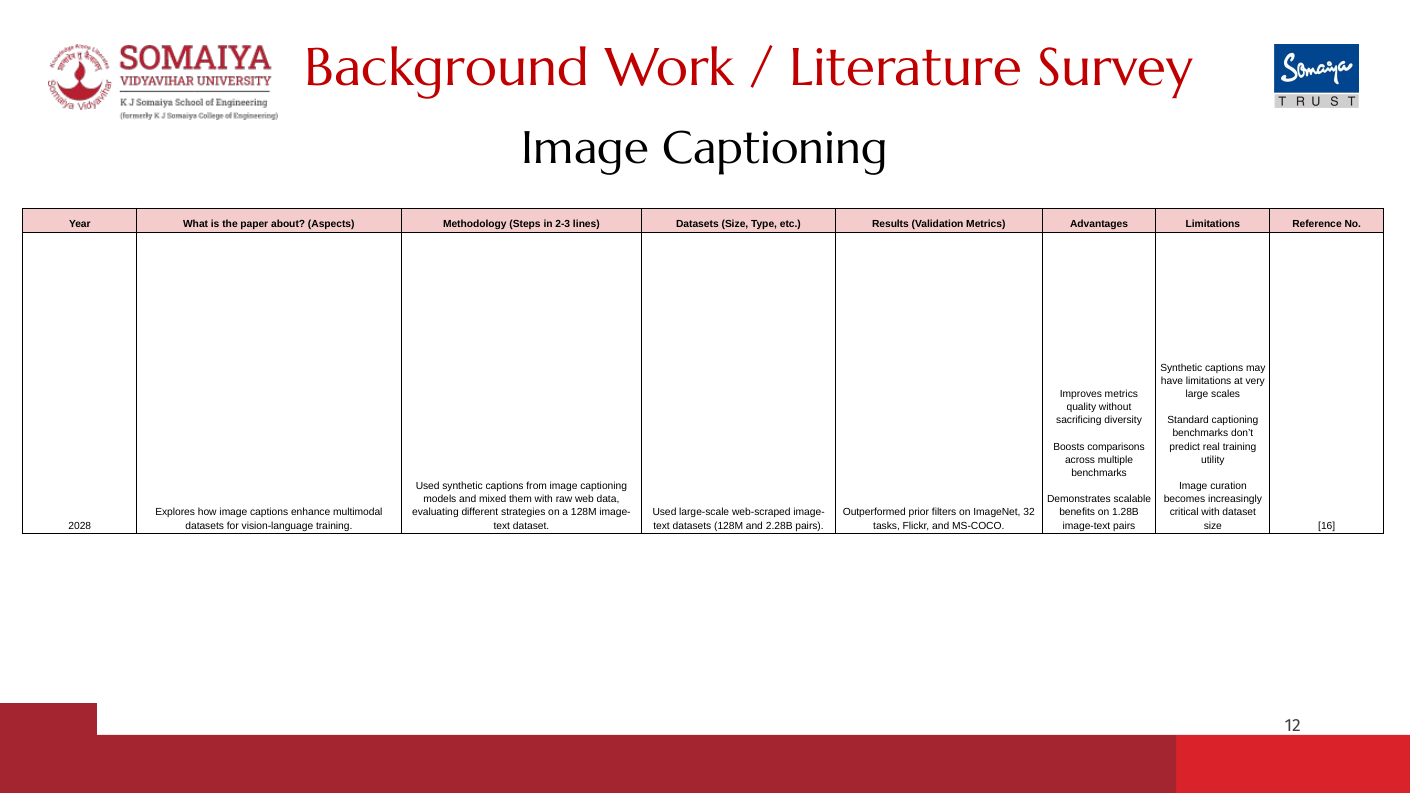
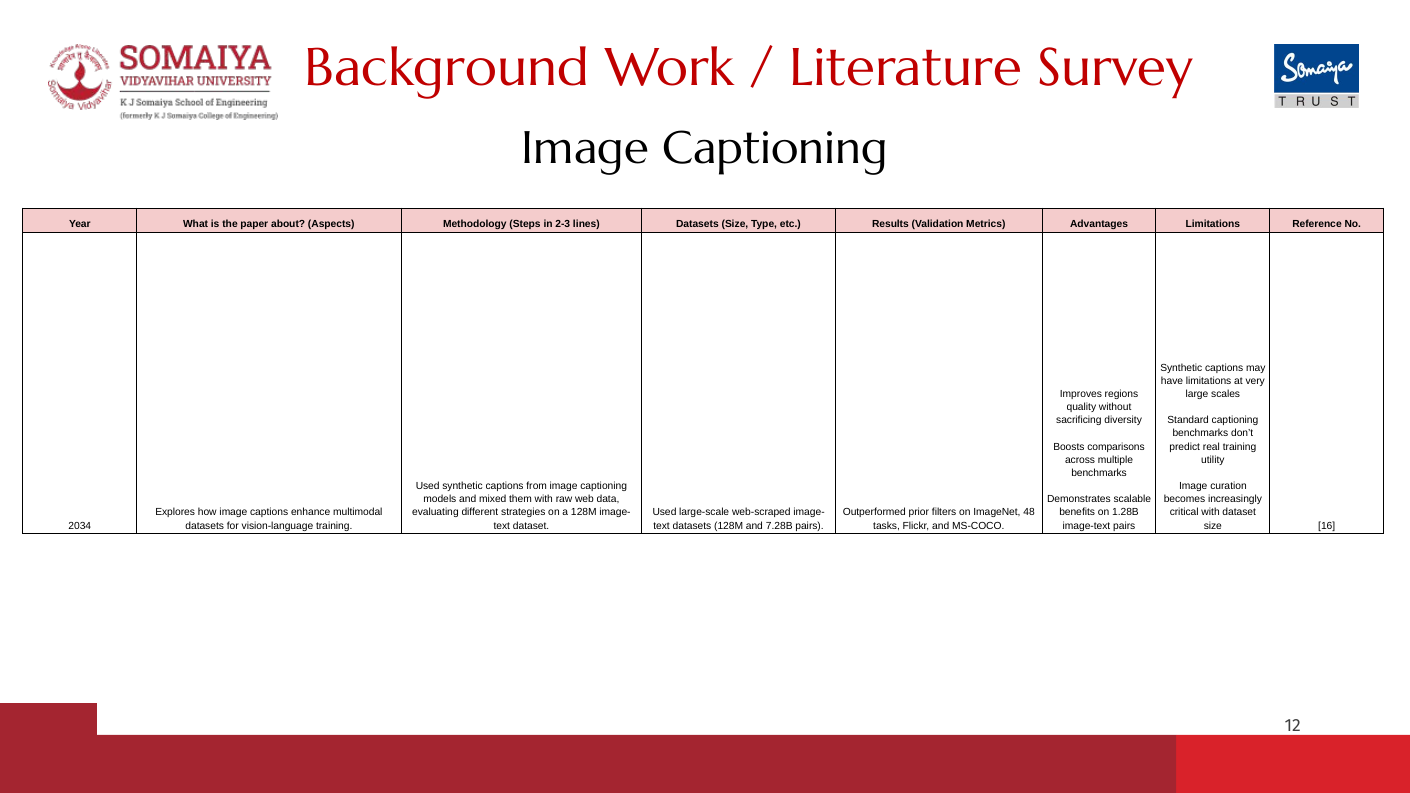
Improves metrics: metrics -> regions (1121, 394)
32: 32 -> 48 (1029, 513)
2028: 2028 -> 2034 (80, 526)
2.28B: 2.28B -> 7.28B (779, 526)
